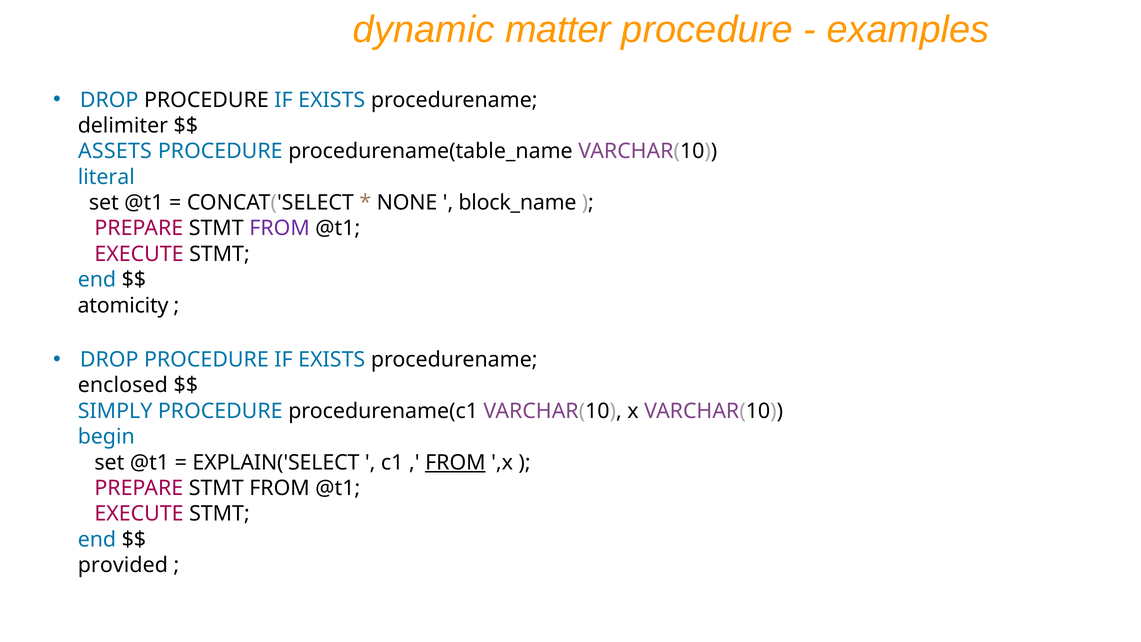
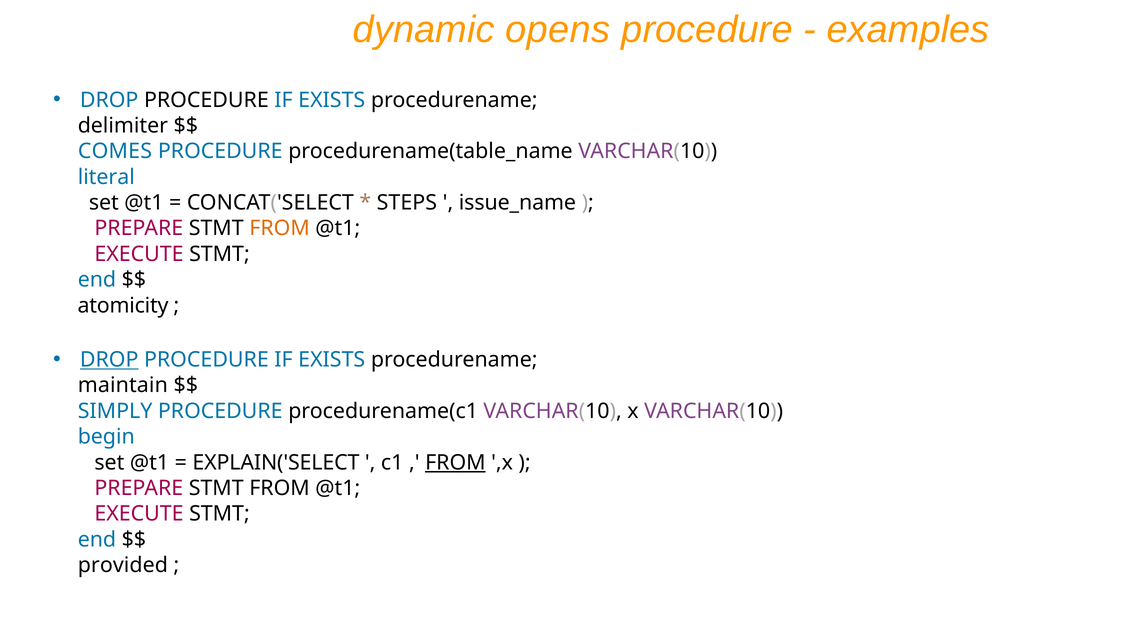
matter: matter -> opens (558, 30)
ASSETS: ASSETS -> COMES (115, 151)
NONE: NONE -> STEPS (407, 203)
block_name: block_name -> issue_name (517, 203)
FROM colour: purple -> orange (280, 228)
DROP underline: none -> present (109, 360)
enclosed: enclosed -> maintain (123, 385)
